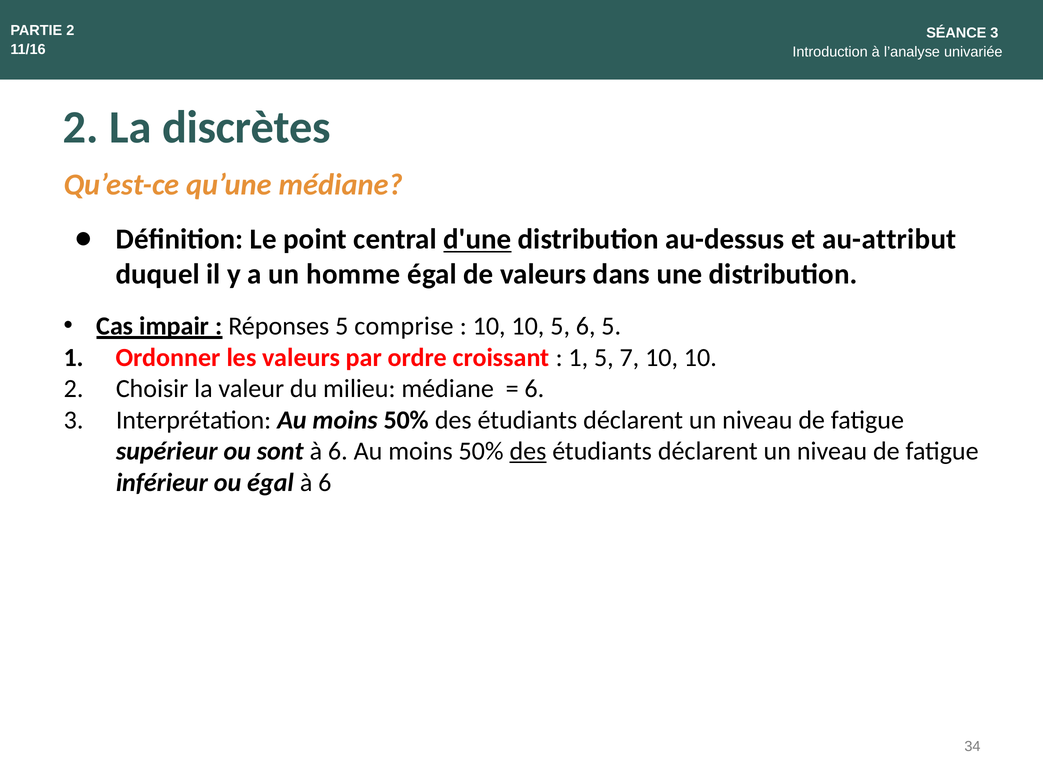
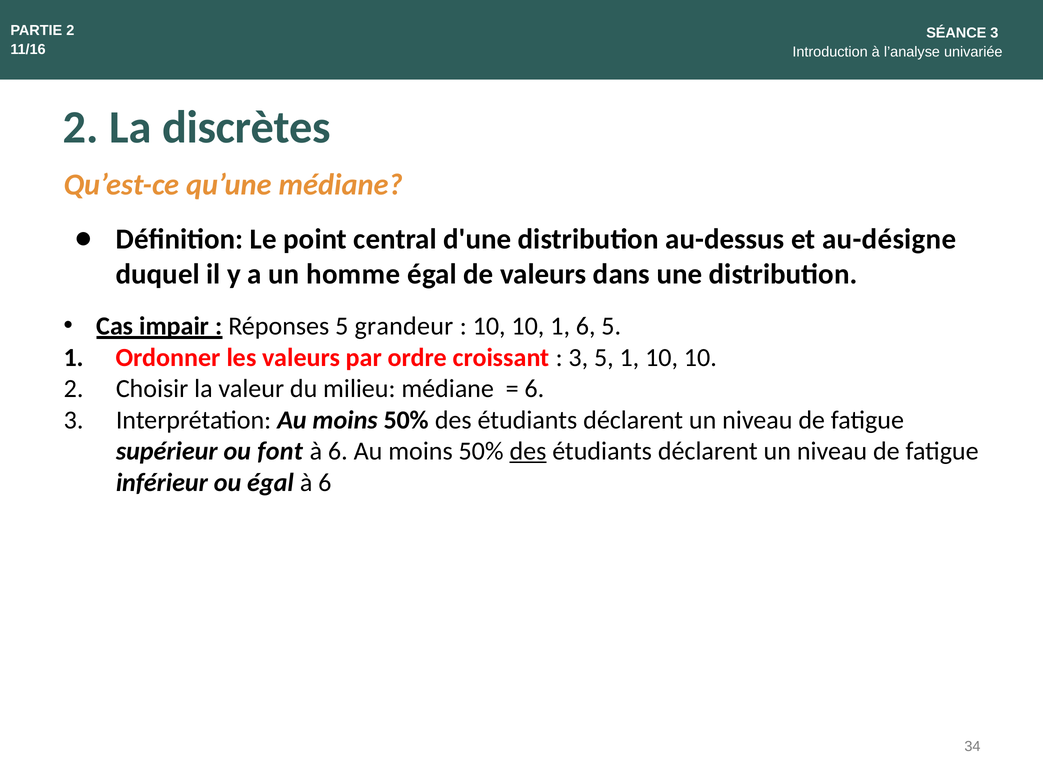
d'une underline: present -> none (477, 239)
au-attribut: au-attribut -> au-désigne (889, 239)
comprise: comprise -> grandeur (404, 326)
10 5: 5 -> 1 (560, 326)
1: 1 -> 3 (578, 358)
7: 7 -> 1 (629, 358)
sont: sont -> font (280, 451)
